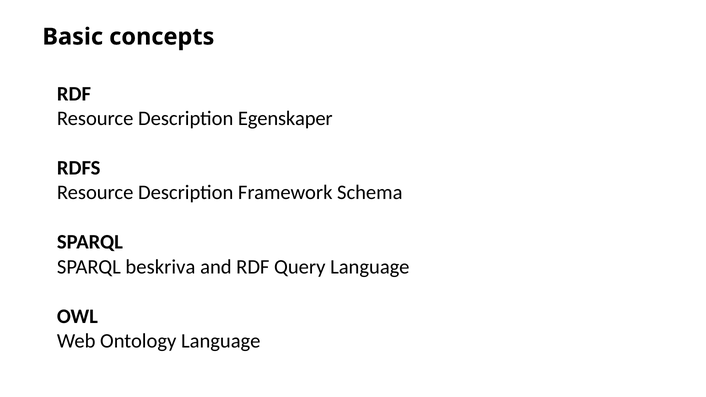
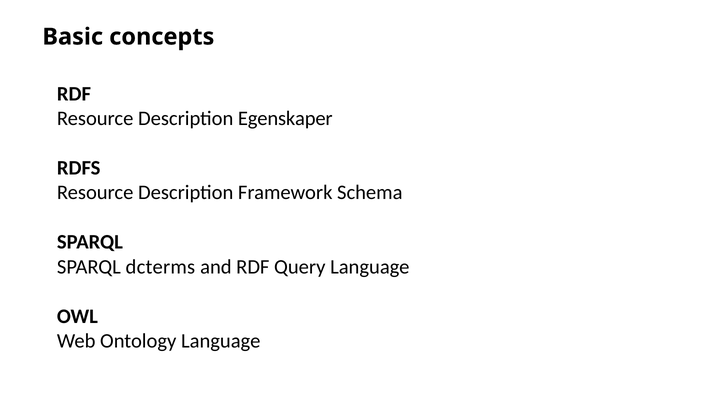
beskriva: beskriva -> dcterms (160, 267)
